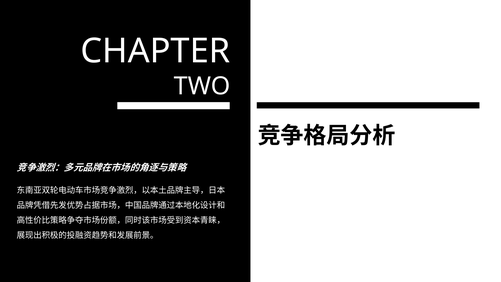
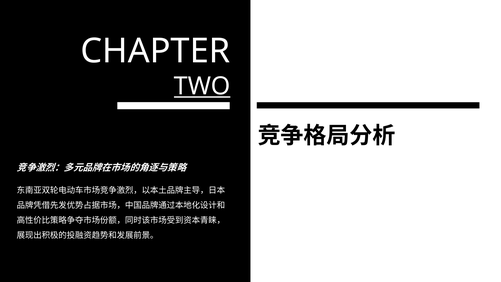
TWO underline: none -> present (202, 86)
